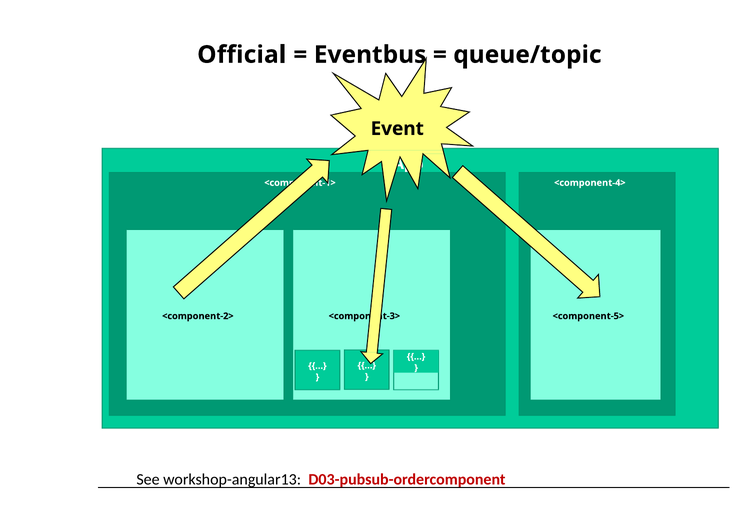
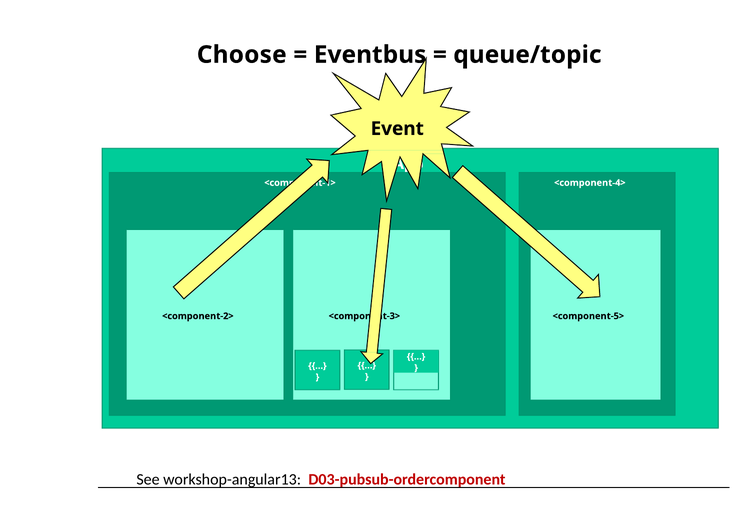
Official: Official -> Choose (242, 55)
